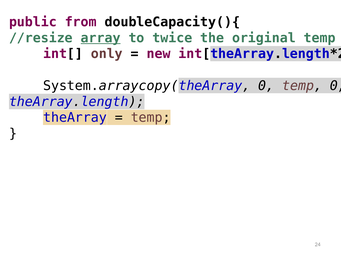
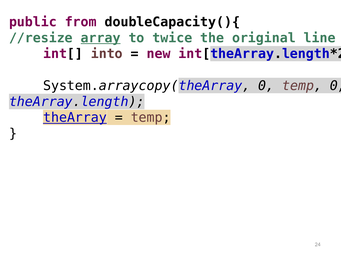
original temp: temp -> line (320, 38)
only: only -> into (107, 54)
theArray underline: none -> present (75, 117)
